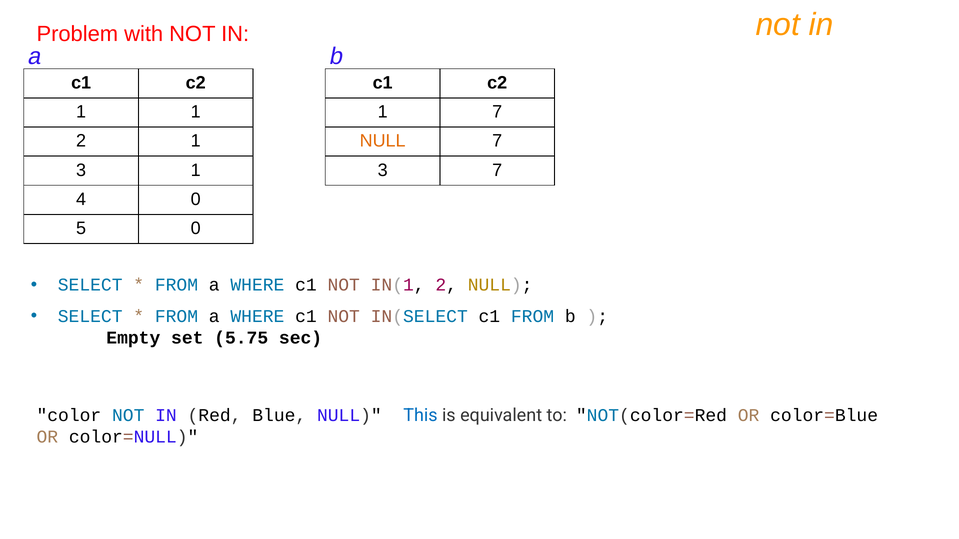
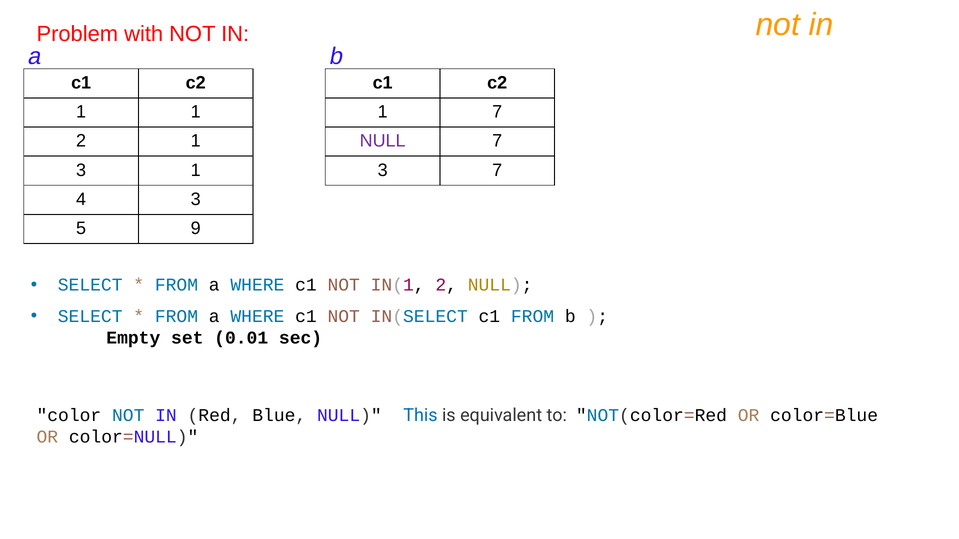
NULL colour: orange -> purple (383, 141)
4 0: 0 -> 3 (196, 199)
5 0: 0 -> 9 (196, 229)
5.75: 5.75 -> 0.01 (241, 338)
